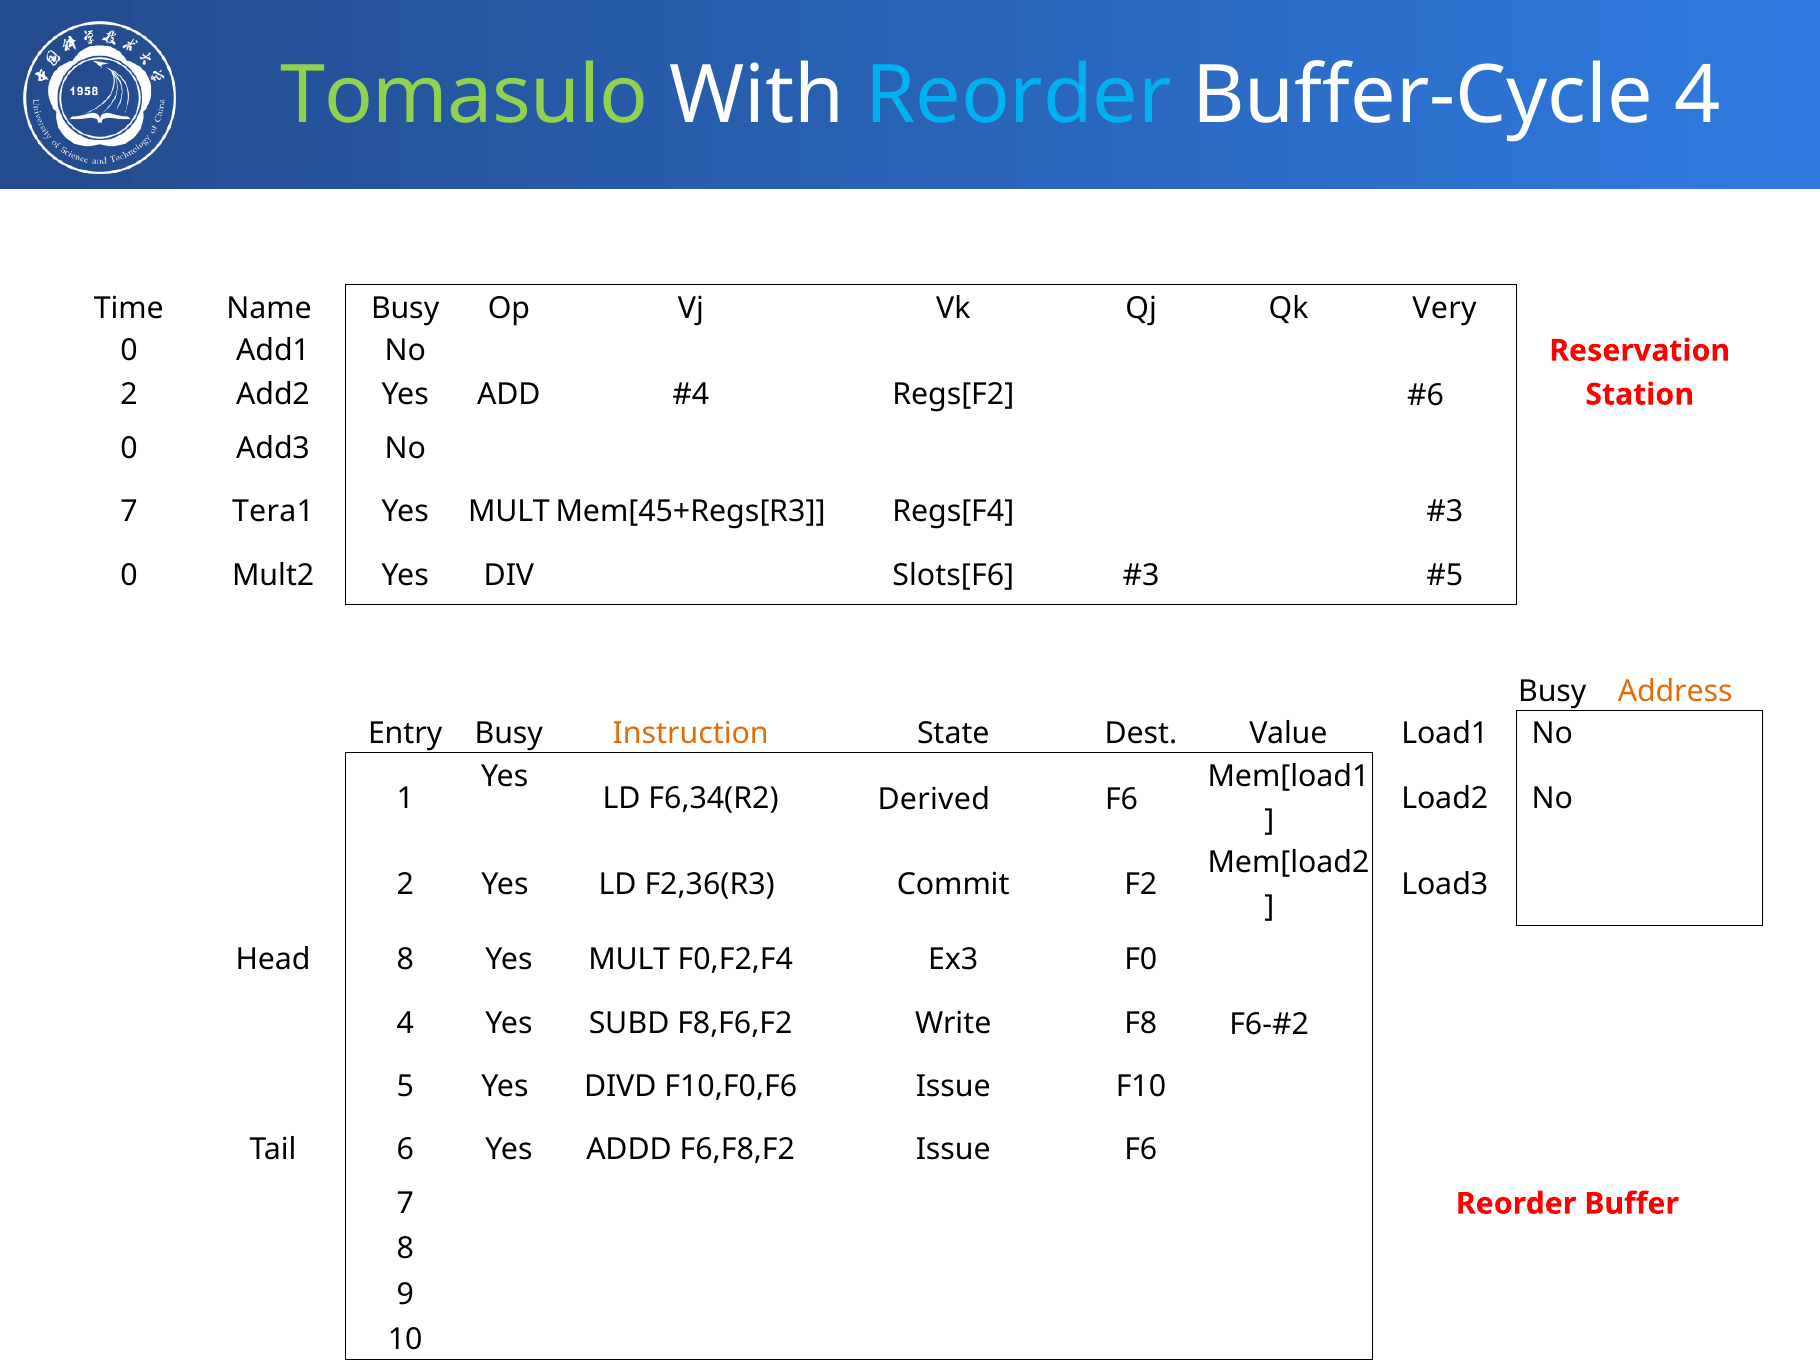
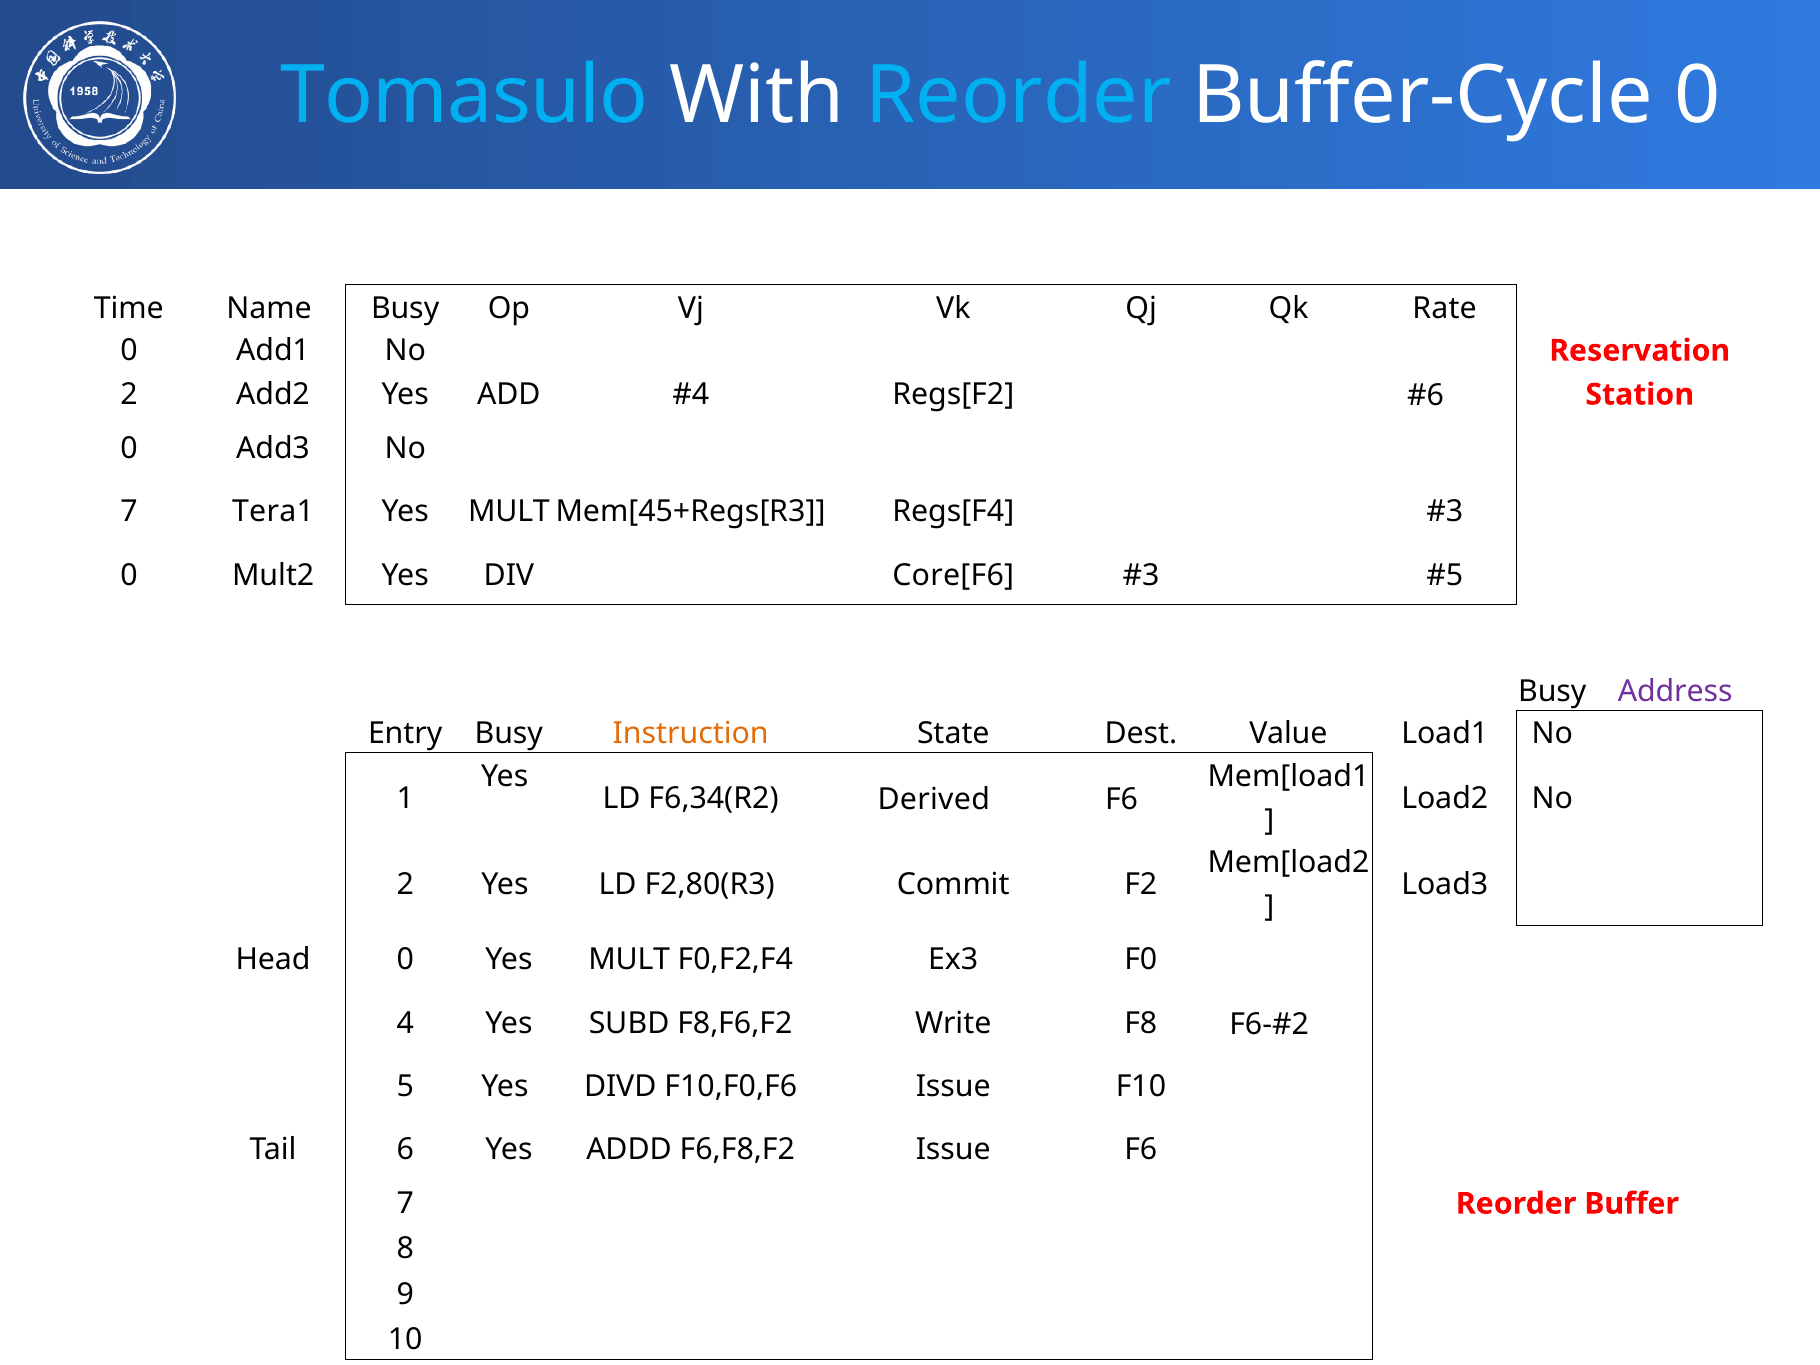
Tomasulo colour: light green -> light blue (464, 95)
Buffer-Cycle 4: 4 -> 0 (1697, 95)
Very: Very -> Rate (1445, 308)
Slots[F6: Slots[F6 -> Core[F6 (953, 575)
Address colour: orange -> purple (1675, 691)
F2,36(R3: F2,36(R3 -> F2,80(R3 (710, 885)
Head 8: 8 -> 0 (405, 960)
